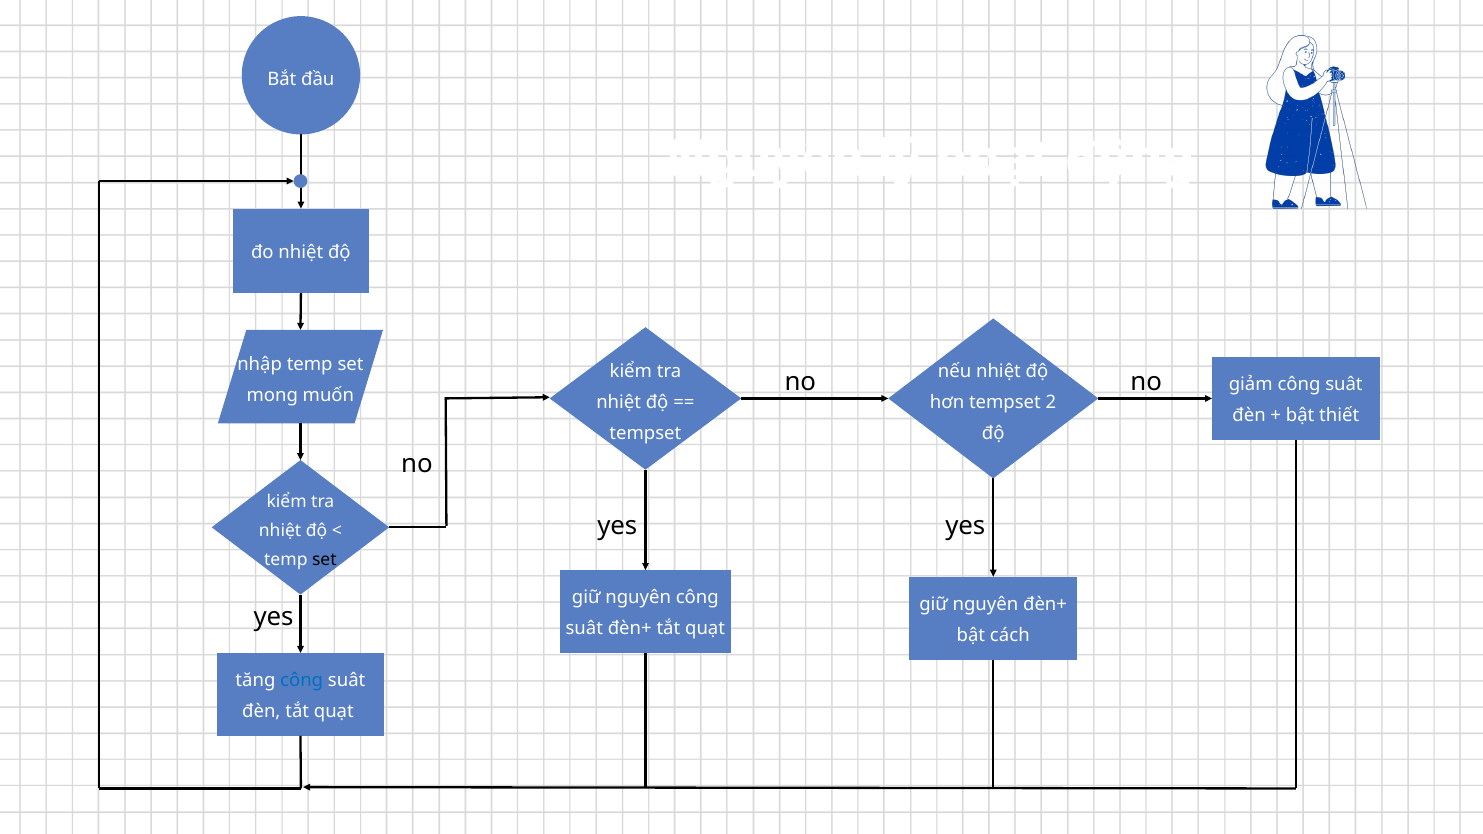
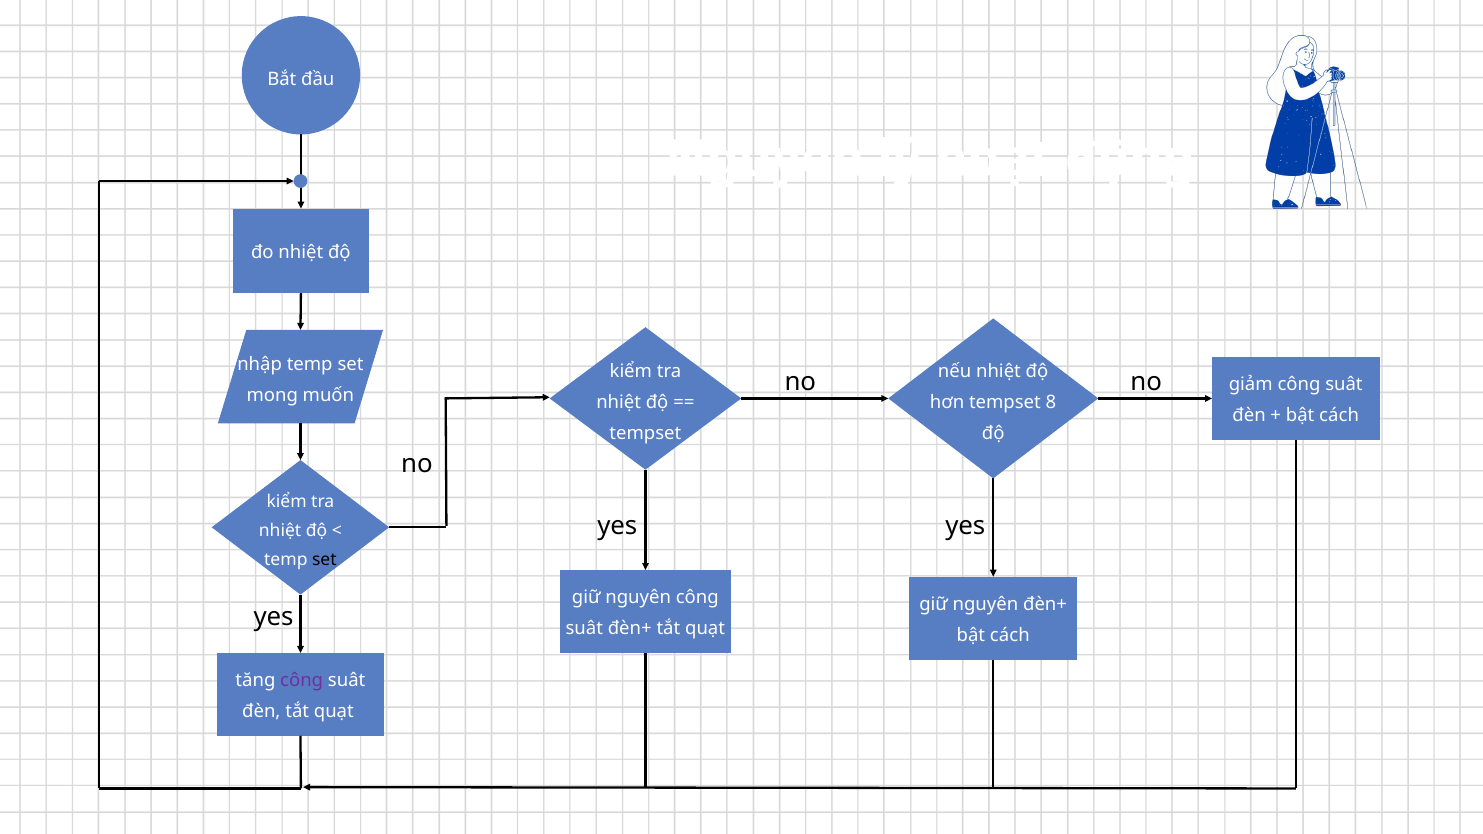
2: 2 -> 8 (1051, 402)
thiết: thiết -> cách (1339, 416)
công colour: blue -> purple (302, 681)
